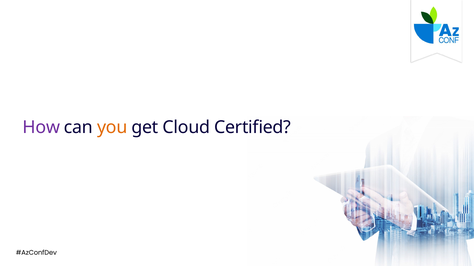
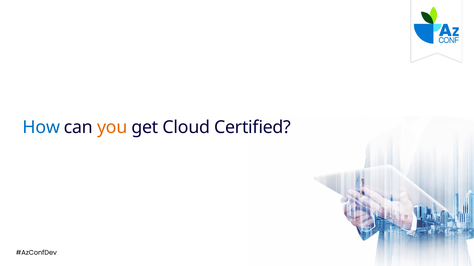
How colour: purple -> blue (41, 128)
